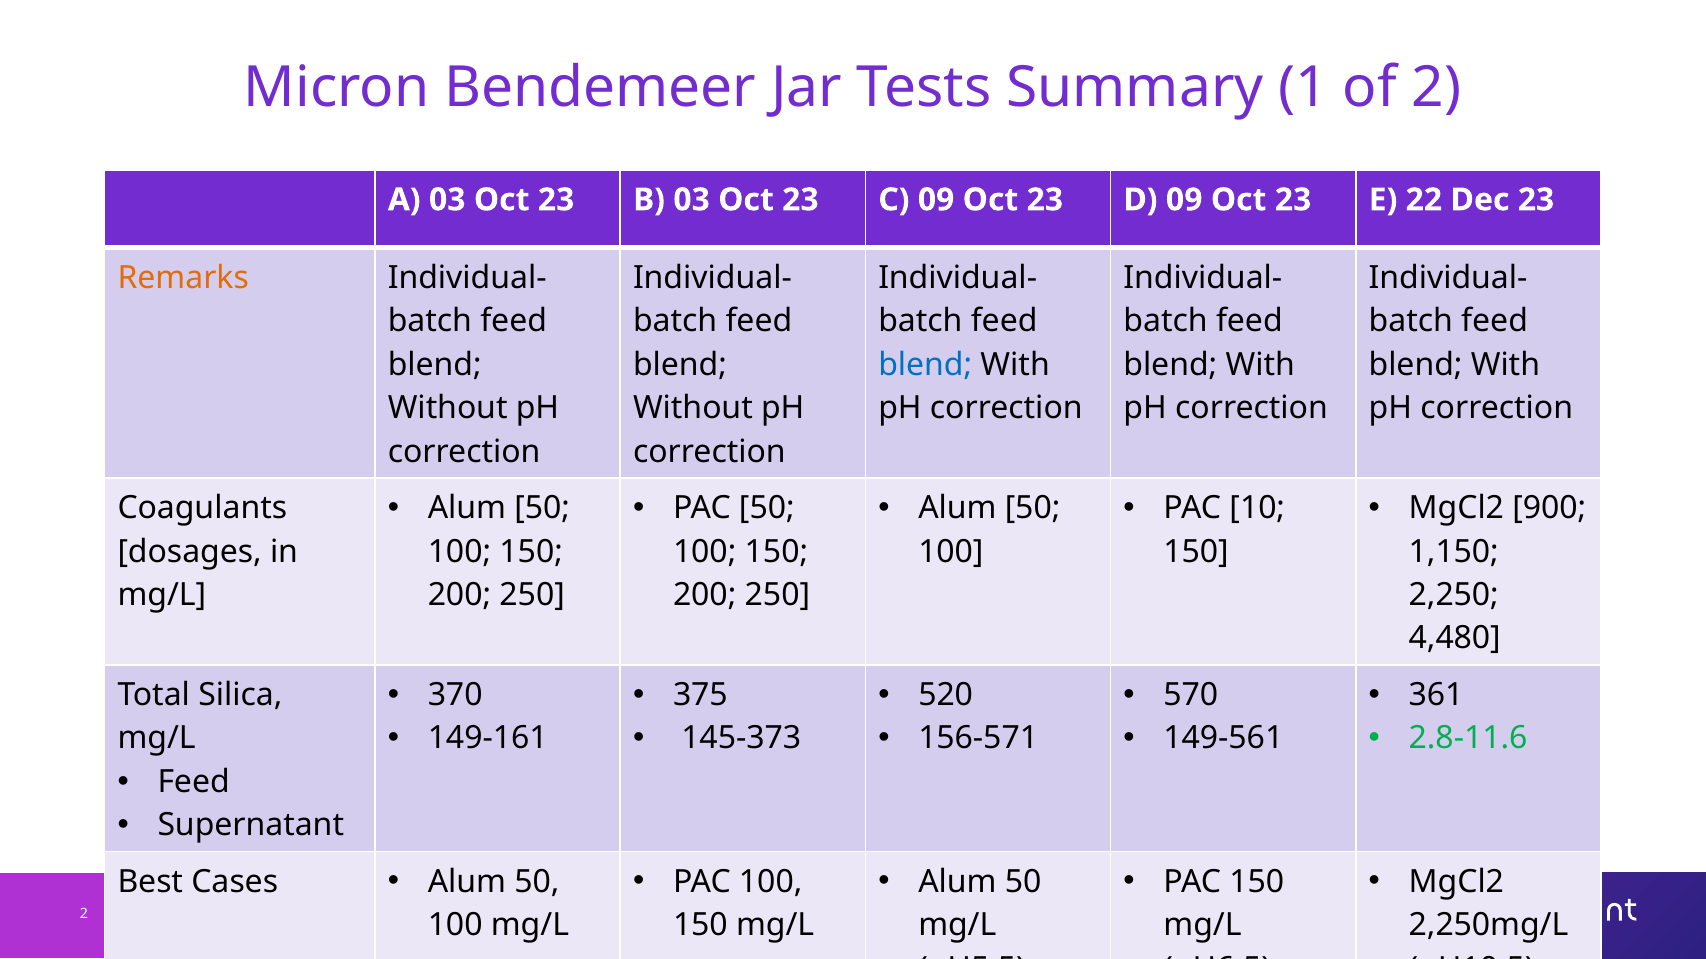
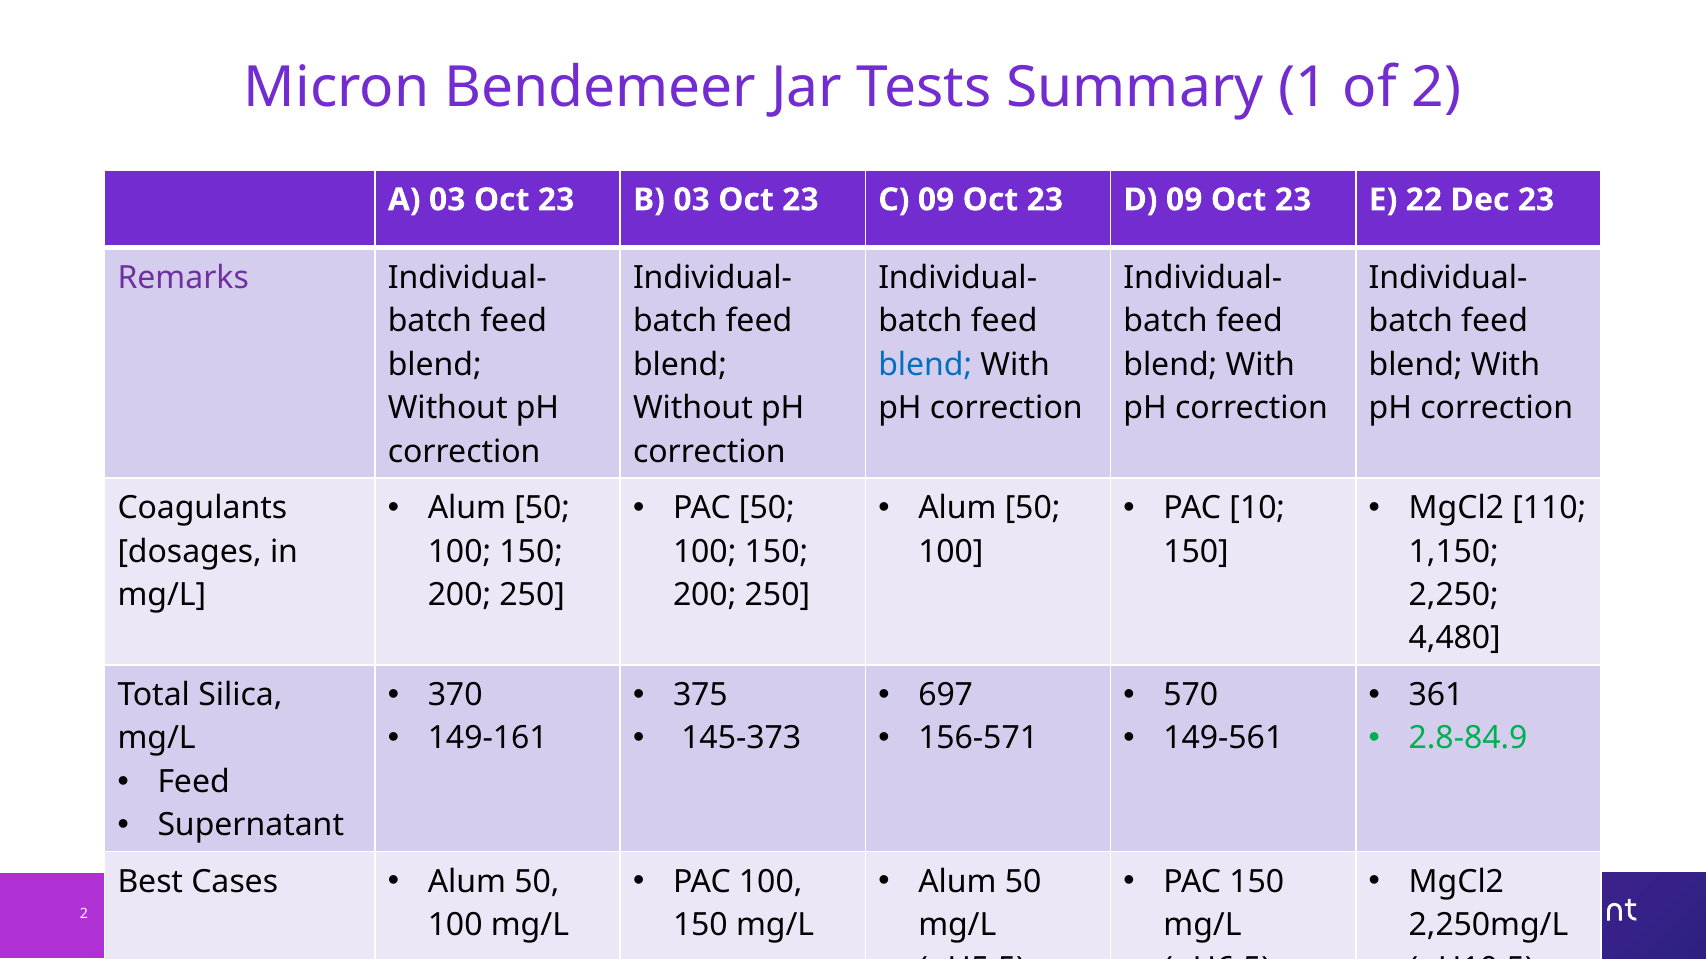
Remarks colour: orange -> purple (183, 278)
900: 900 -> 110 (1549, 508)
520: 520 -> 697 (946, 695)
2.8-11.6: 2.8-11.6 -> 2.8-84.9 (1468, 739)
